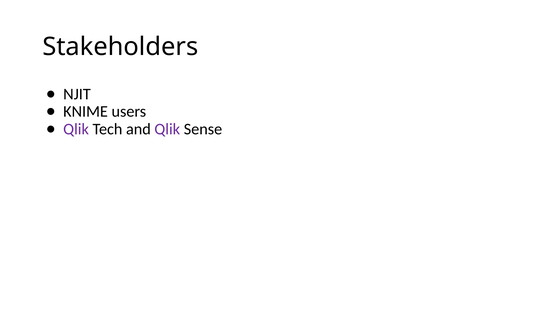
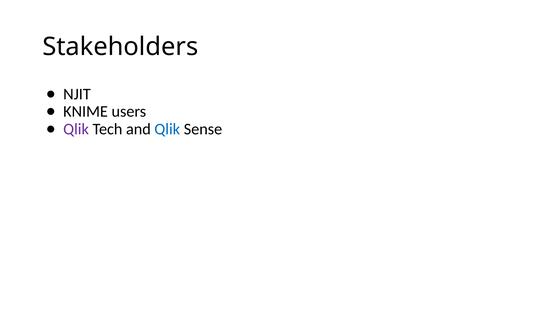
Qlik colour: purple -> blue (167, 129)
